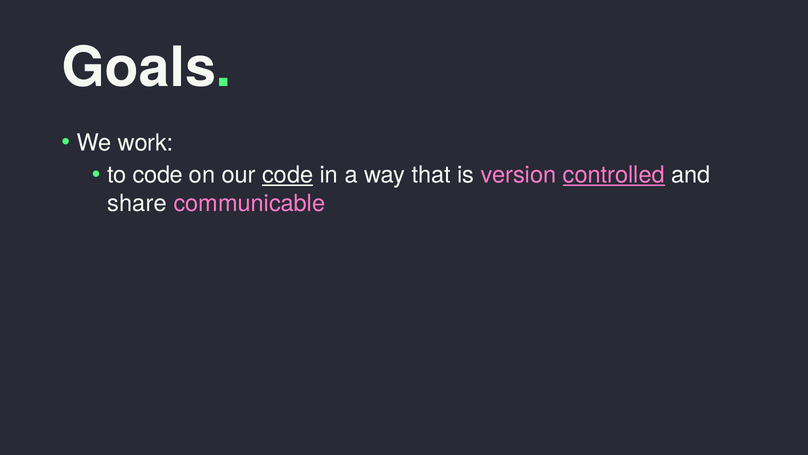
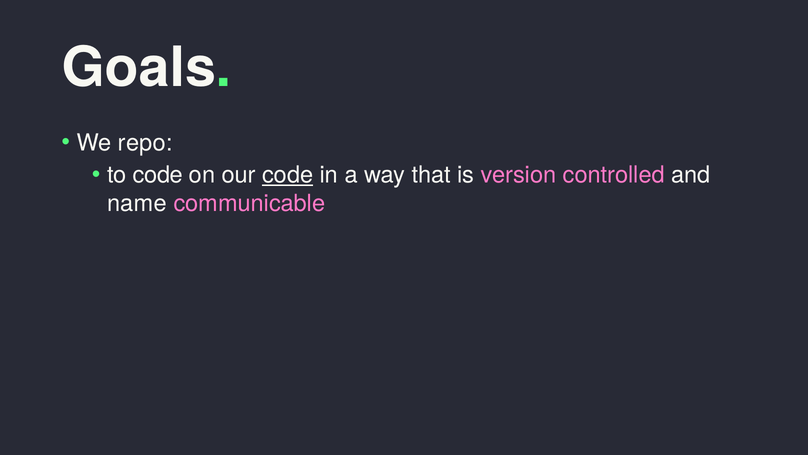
work: work -> repo (145, 143)
controlled underline: present -> none (614, 175)
share: share -> name (137, 203)
